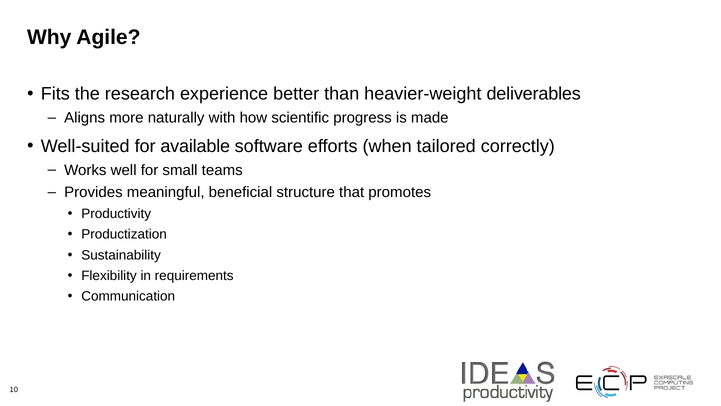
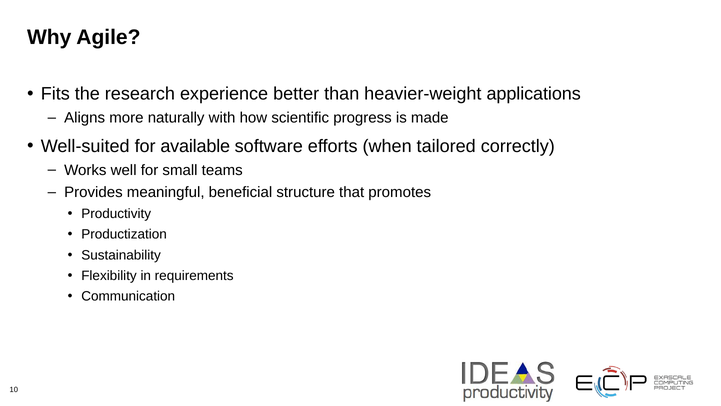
deliverables: deliverables -> applications (534, 94)
